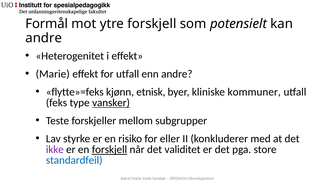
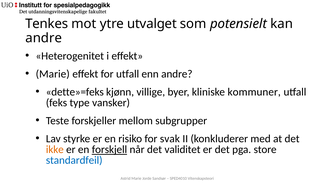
Formål: Formål -> Tenkes (47, 24)
ytre forskjell: forskjell -> utvalget (152, 24)
flytte»=feks: flytte»=feks -> dette»=feks (75, 92)
etnisk: etnisk -> villige (151, 92)
vansker underline: present -> none (111, 103)
eller: eller -> svak (170, 139)
ikke colour: purple -> orange (55, 149)
